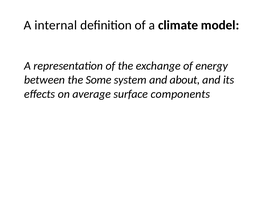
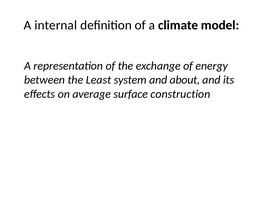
Some: Some -> Least (98, 80)
components: components -> construction (180, 94)
